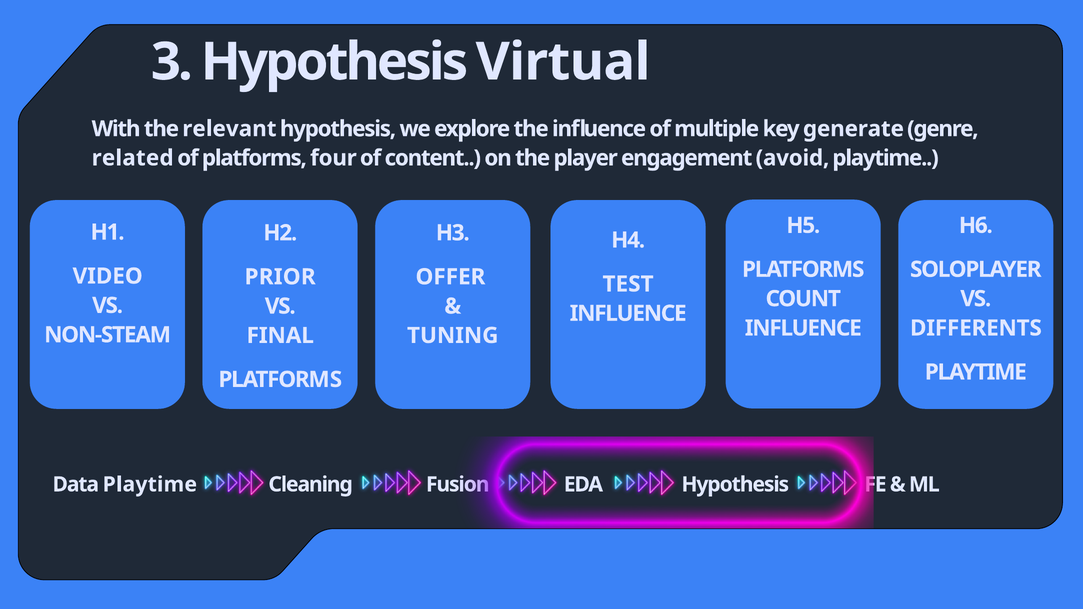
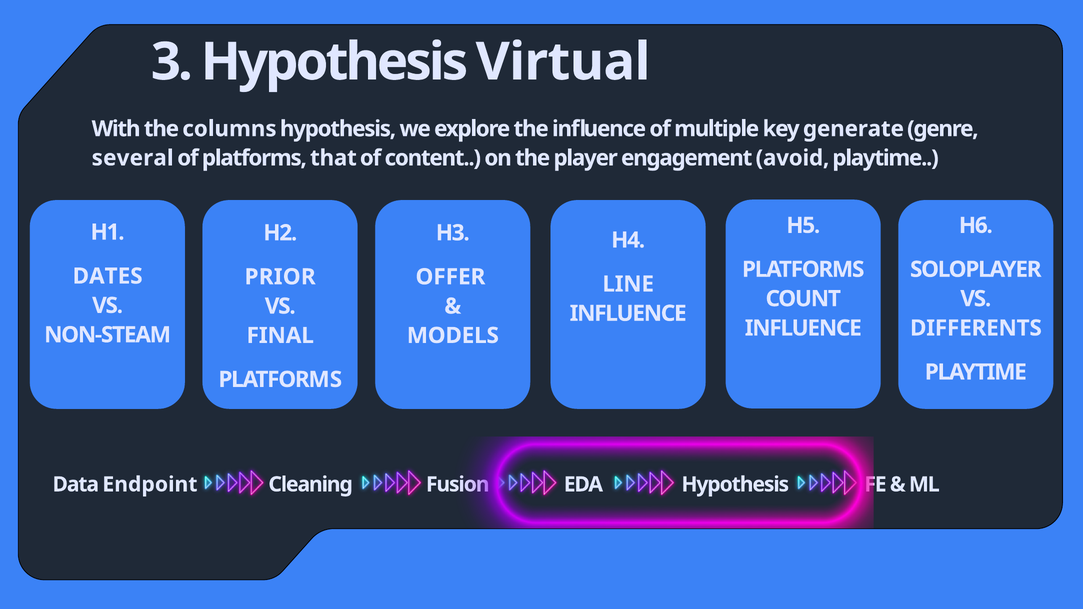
relevant: relevant -> columns (229, 129)
related: related -> several (133, 158)
four: four -> that (333, 158)
VIDEO: VIDEO -> DATES (108, 276)
TEST: TEST -> LINE (628, 284)
TUNING: TUNING -> MODELS (453, 336)
Data Playtime: Playtime -> Endpoint (150, 485)
